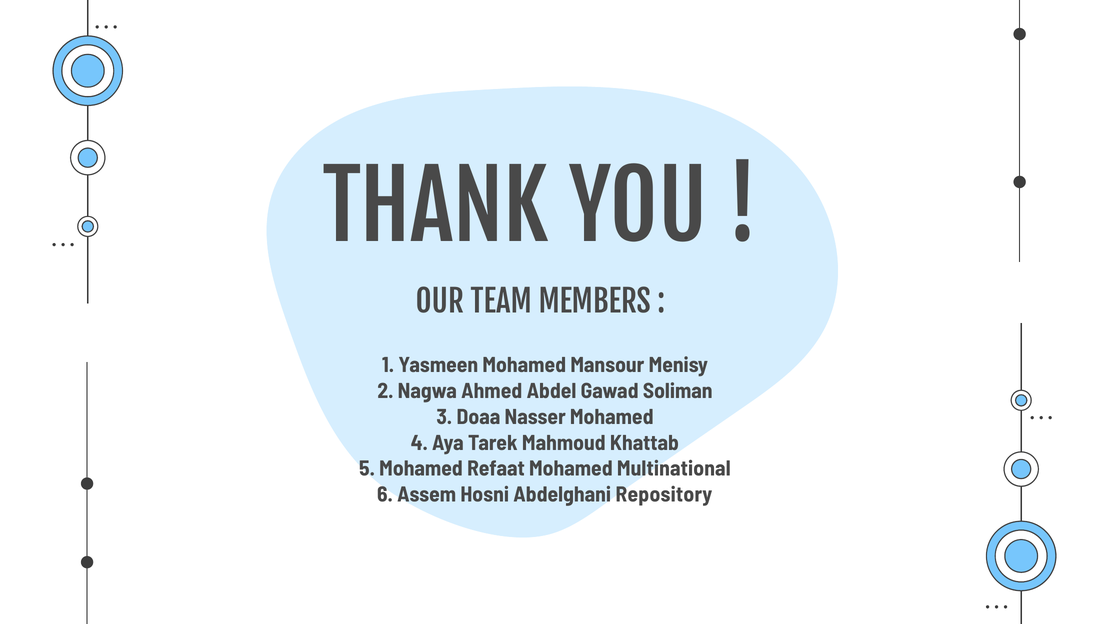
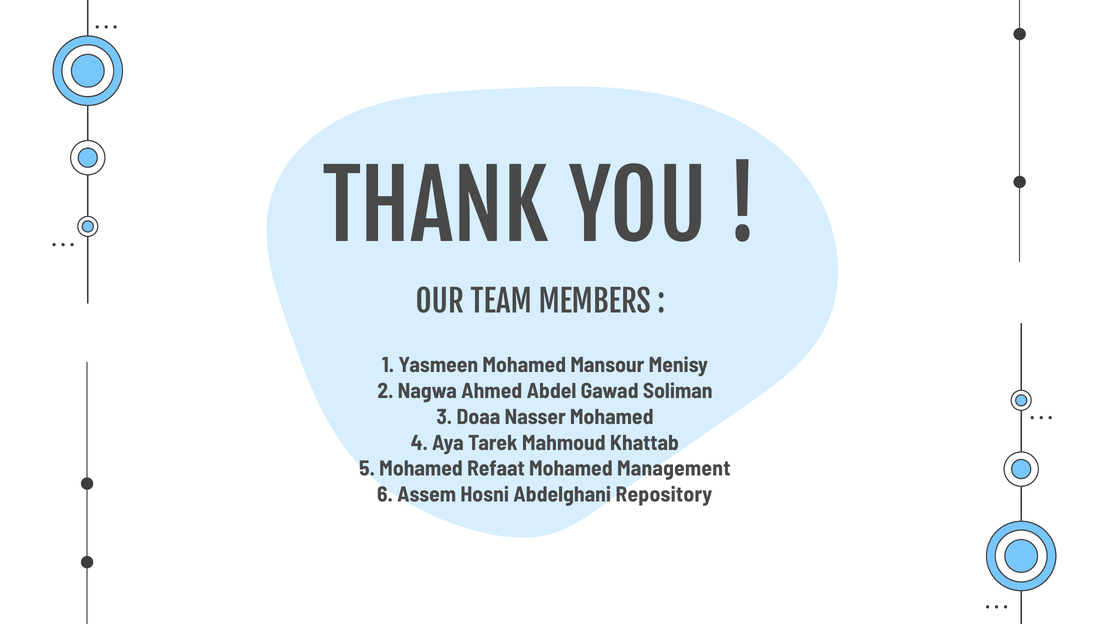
Multinational: Multinational -> Management (674, 469)
